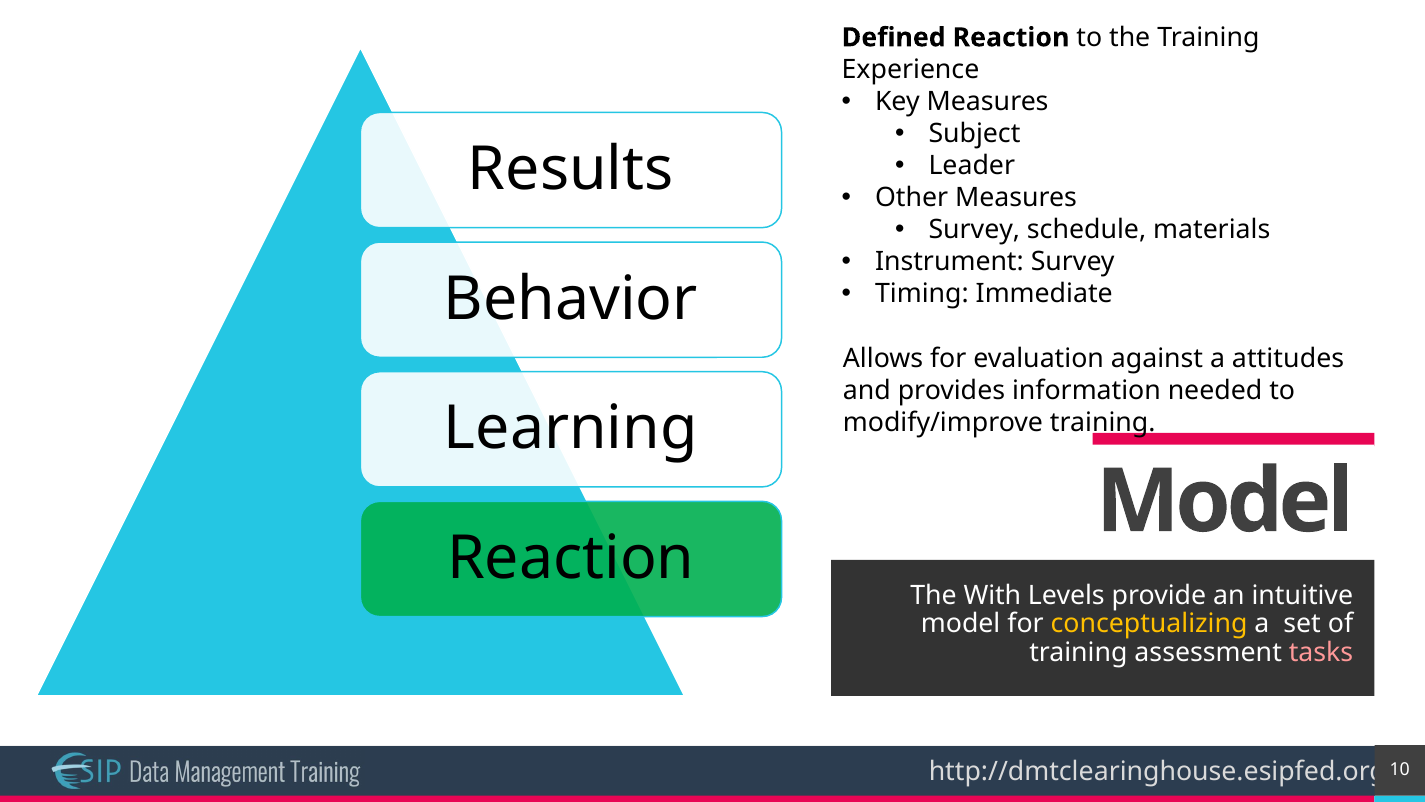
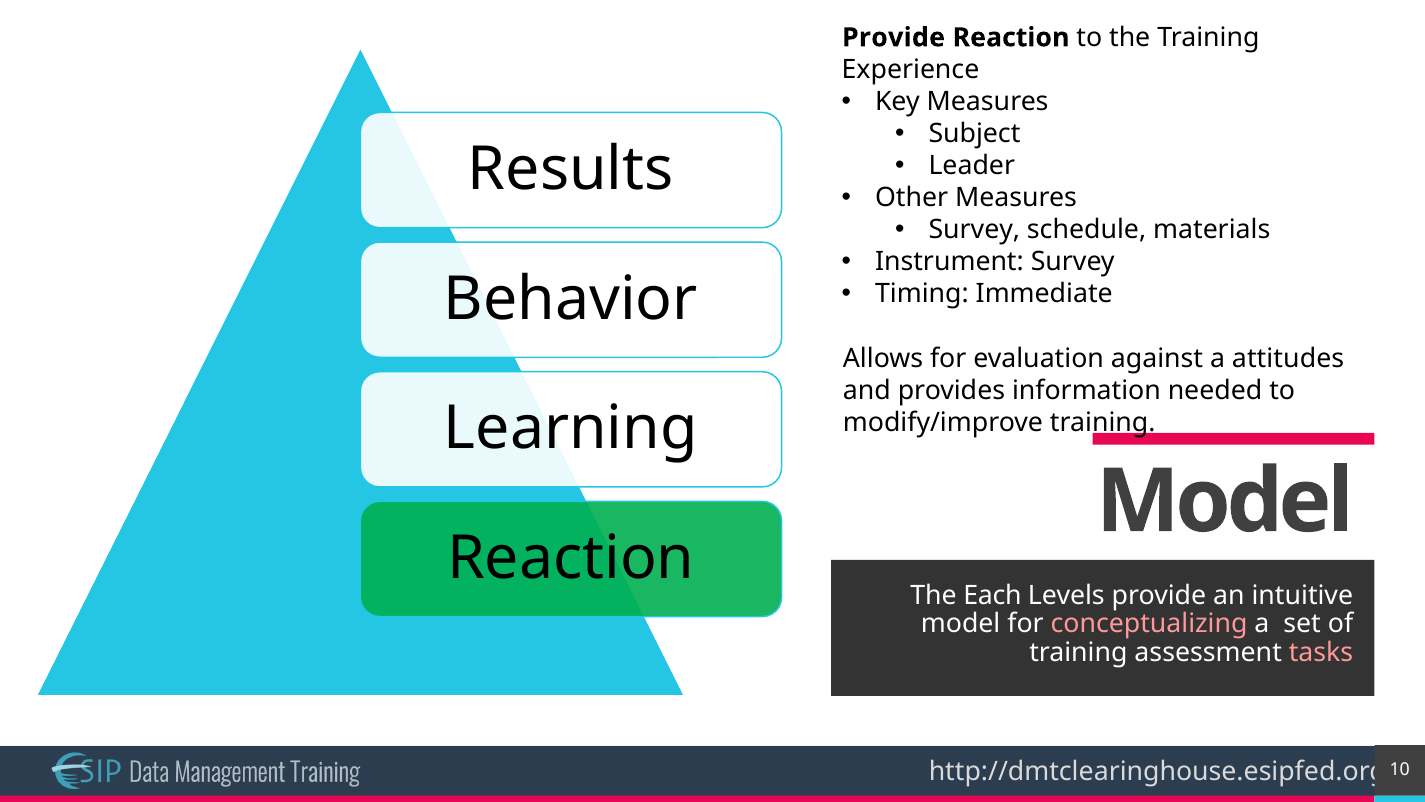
Defined: Defined -> Provide (894, 38)
With: With -> Each (992, 595)
conceptualizing colour: yellow -> pink (1149, 624)
